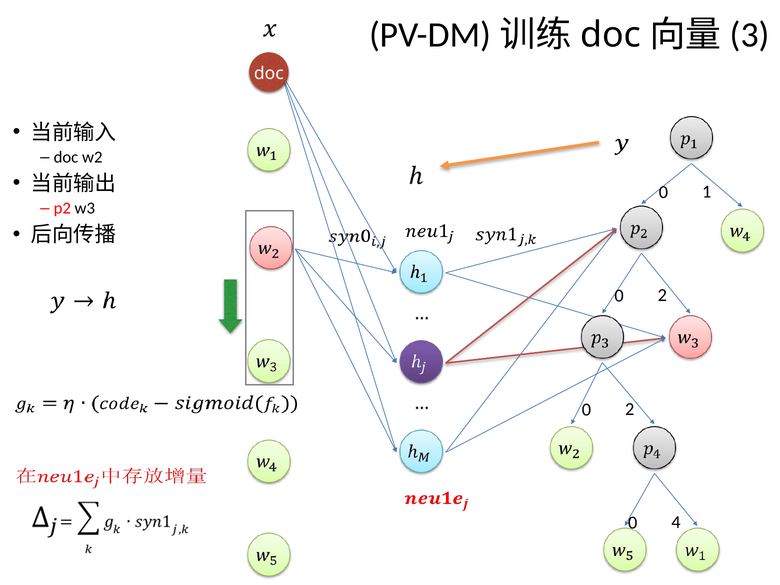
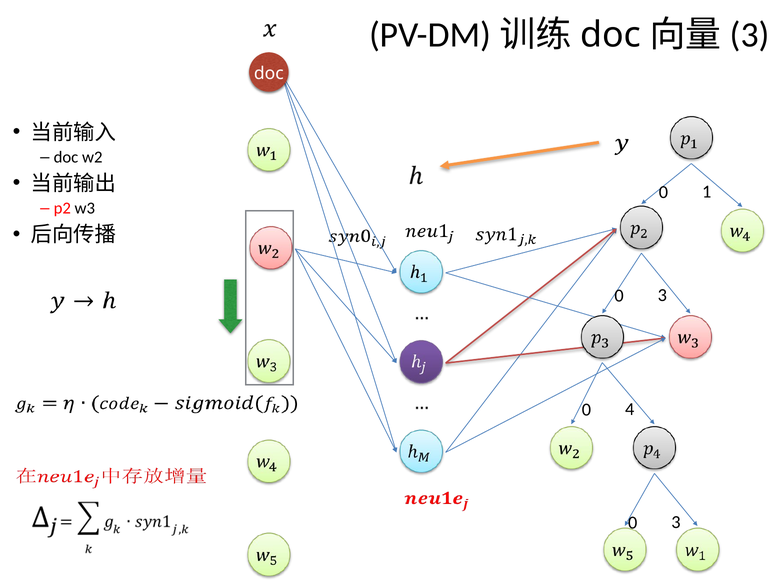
2: 2 -> 3 (662, 295)
2: 2 -> 4 (630, 409)
4: 4 -> 3 (676, 522)
